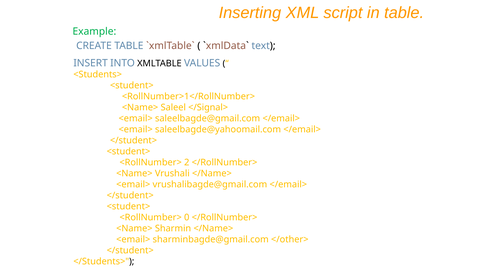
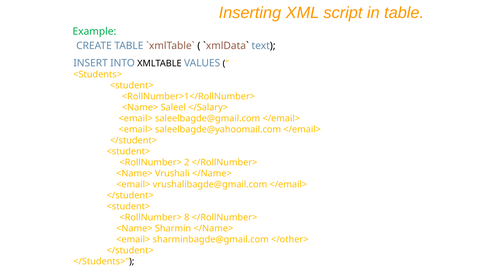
</Signal>: </Signal> -> </Salary> (208, 108)
0: 0 -> 8 (187, 218)
